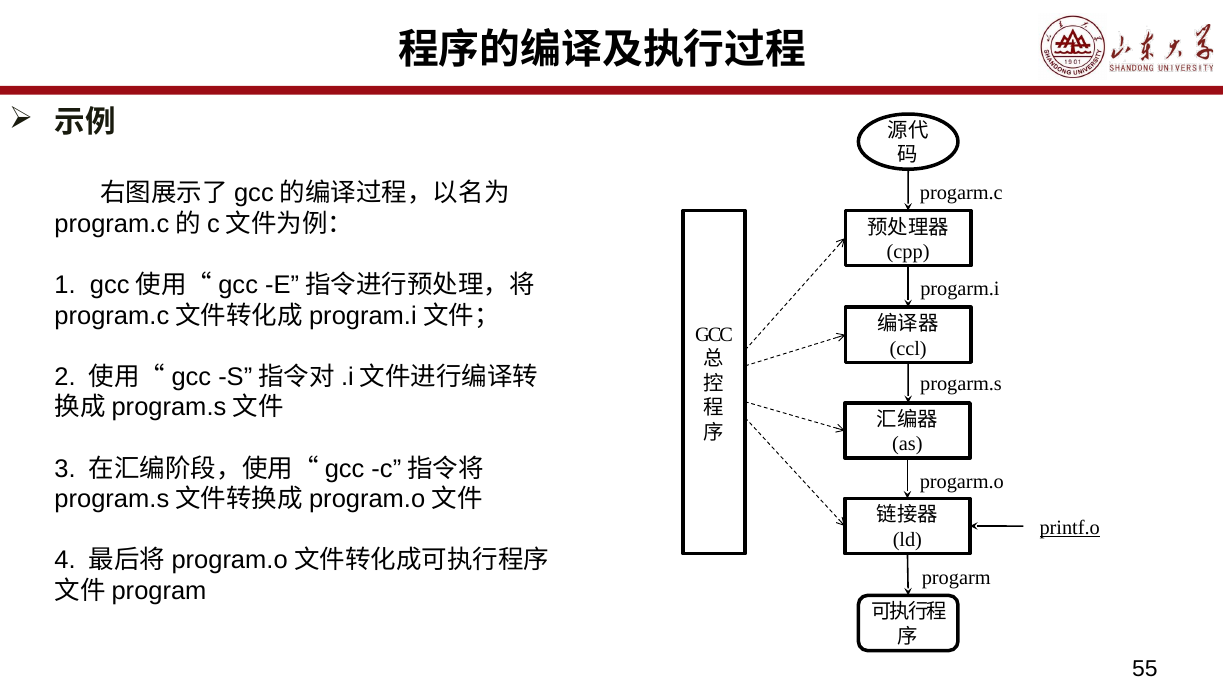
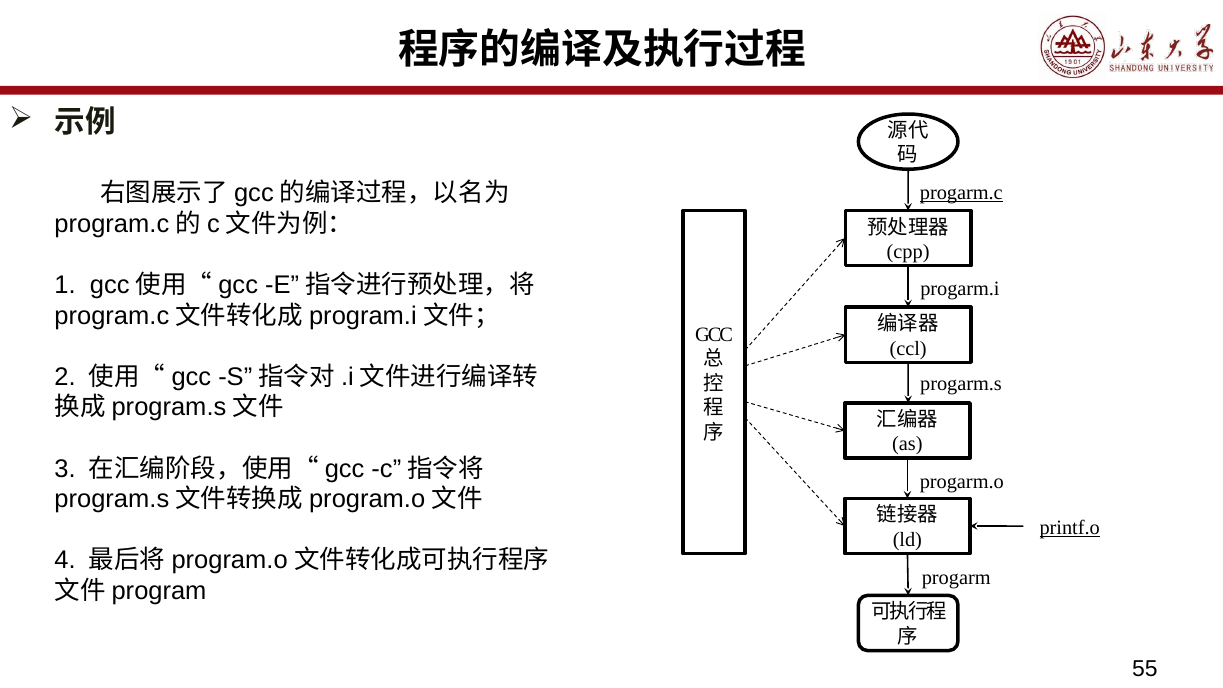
progarm.c underline: none -> present (961, 193)
